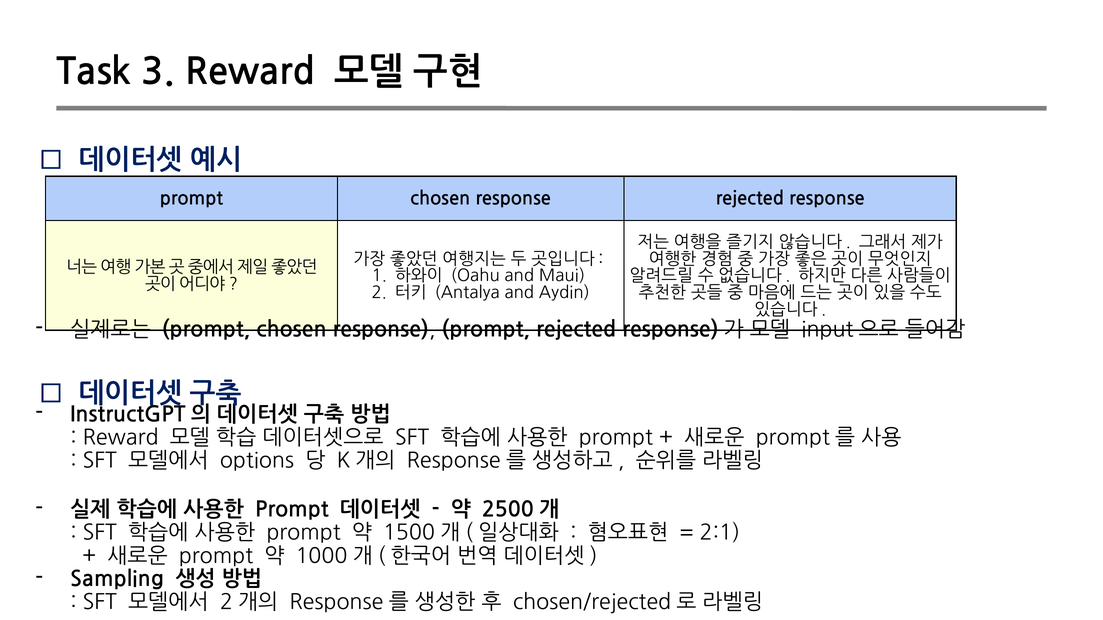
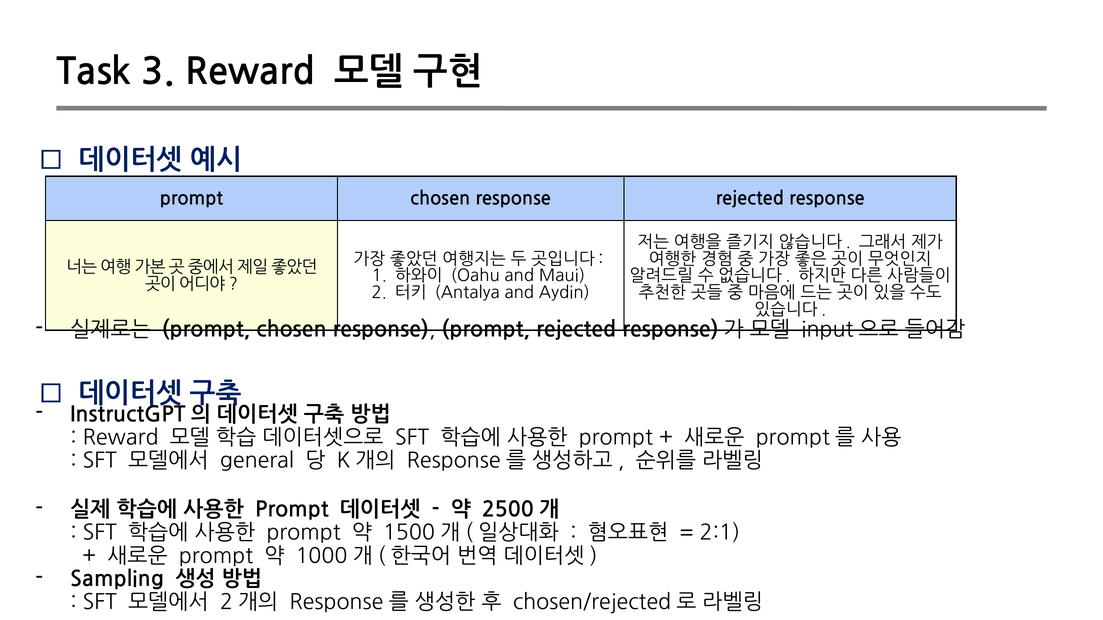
options: options -> general (257, 461)
